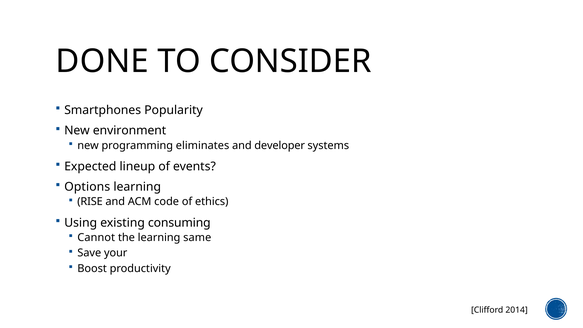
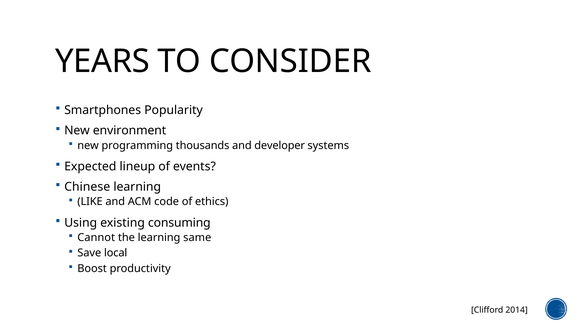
DONE: DONE -> YEARS (102, 61)
eliminates: eliminates -> thousands (203, 145)
Options: Options -> Chinese (87, 187)
RISE: RISE -> LIKE (90, 202)
your: your -> local (116, 253)
